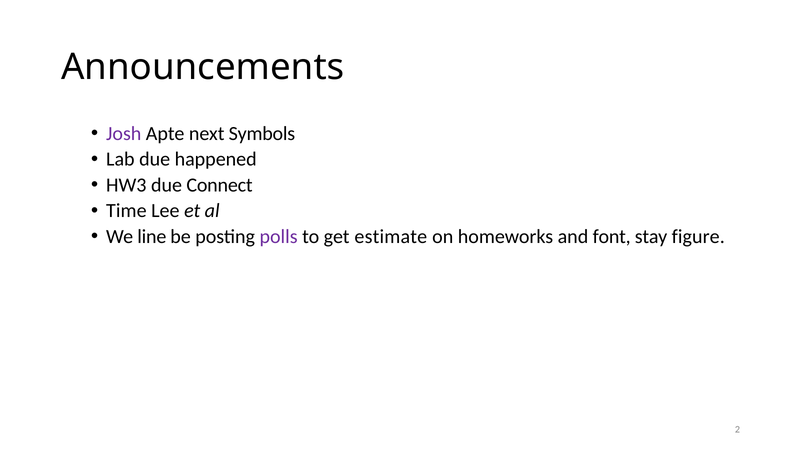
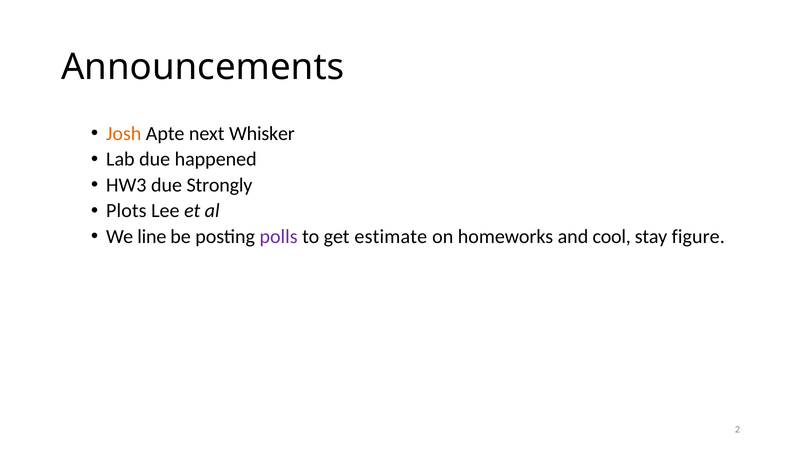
Josh colour: purple -> orange (124, 134)
Symbols: Symbols -> Whisker (262, 134)
Connect: Connect -> Strongly (219, 185)
Time: Time -> Plots (126, 211)
font: font -> cool (612, 237)
